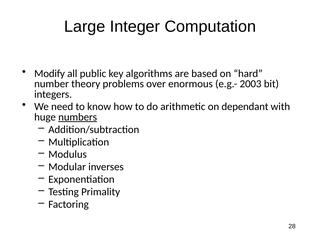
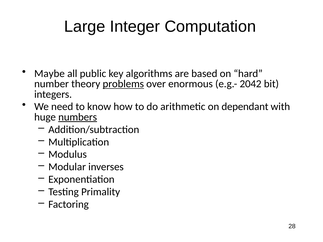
Modify: Modify -> Maybe (49, 74)
problems underline: none -> present (123, 84)
2003: 2003 -> 2042 (251, 84)
